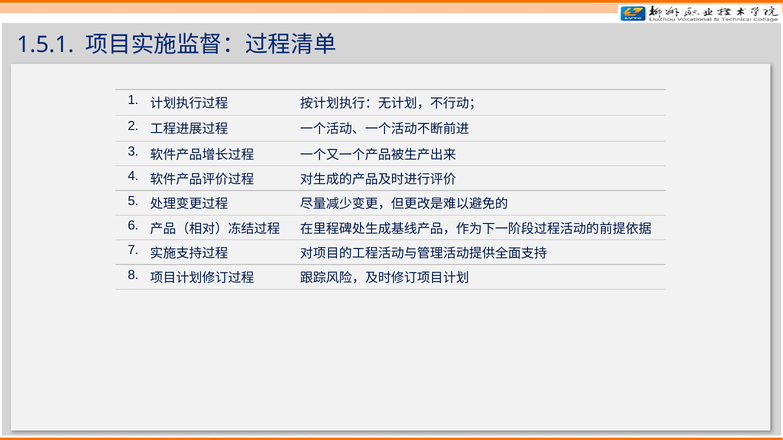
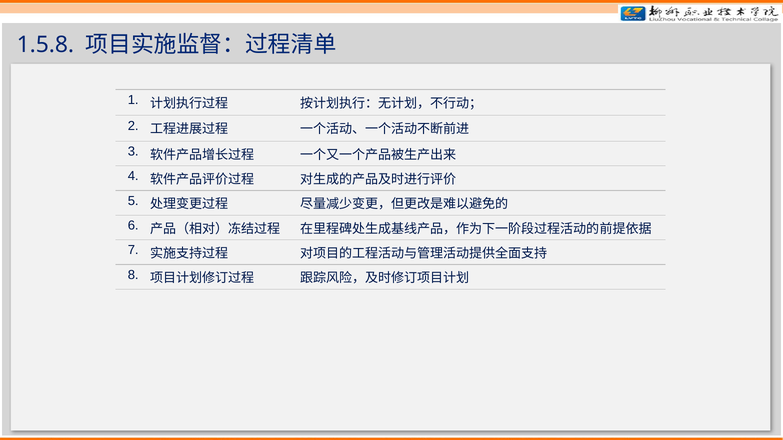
1.5.1: 1.5.1 -> 1.5.8 (45, 45)
